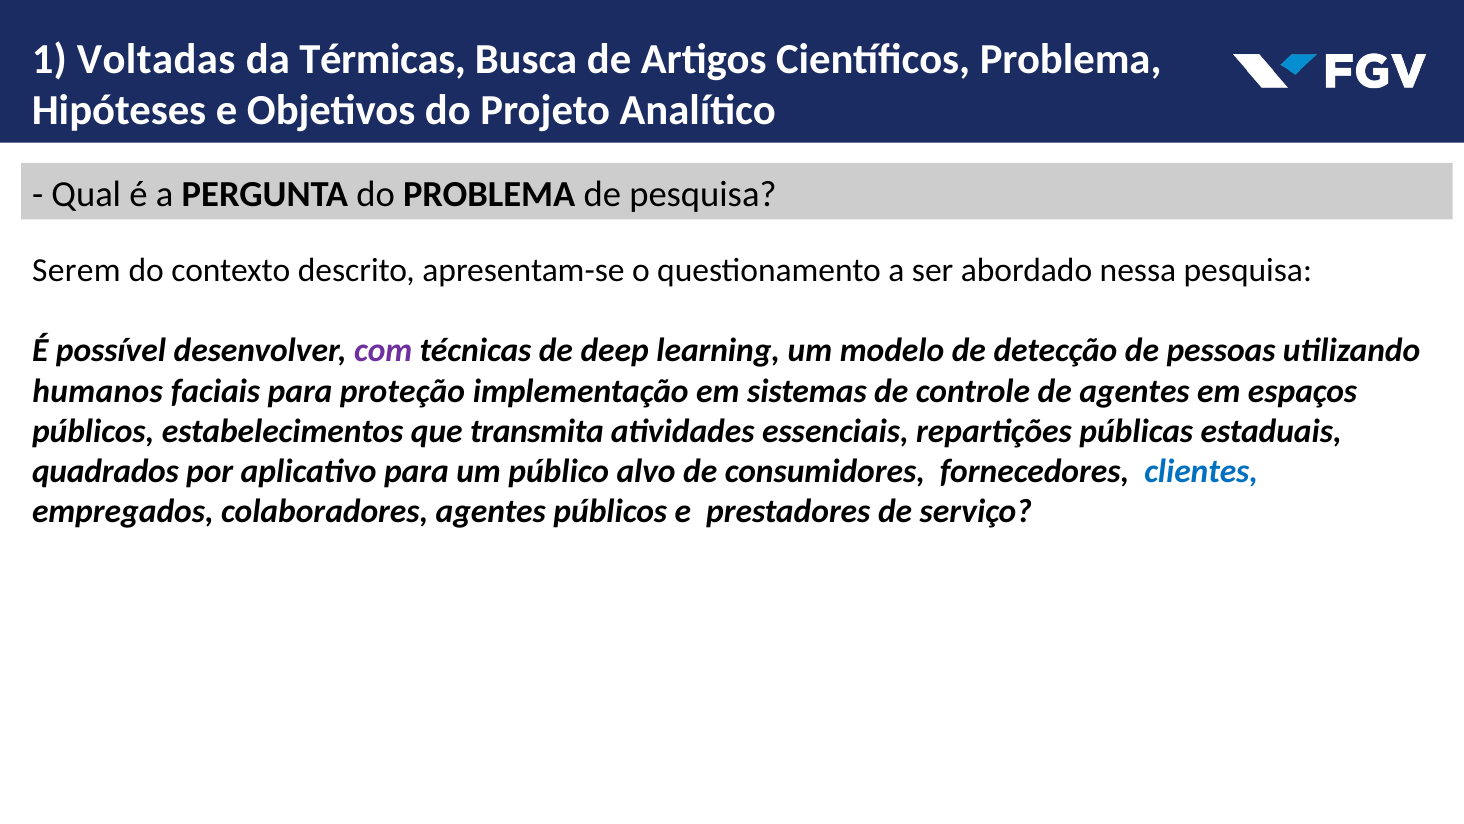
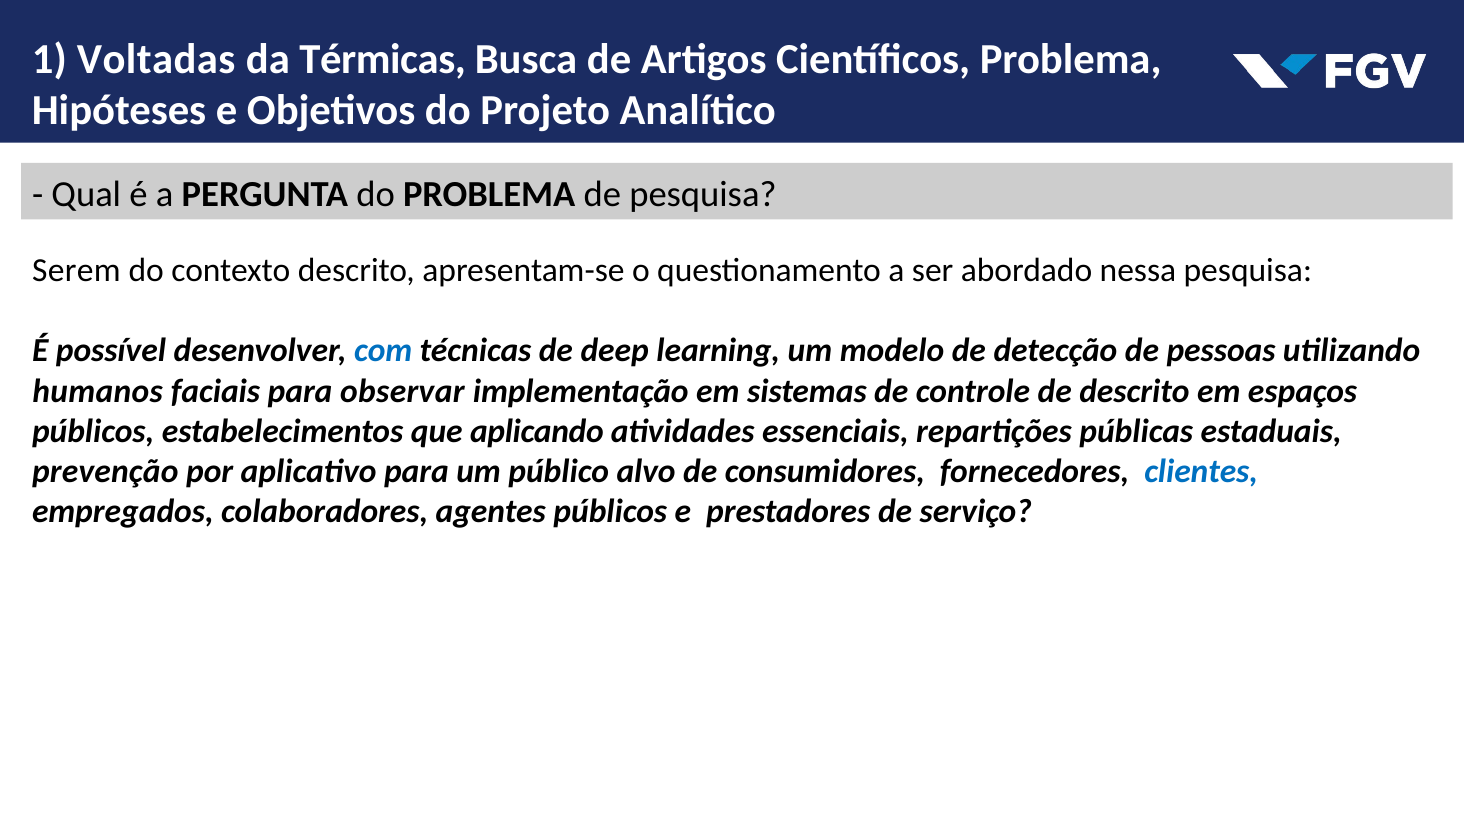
com colour: purple -> blue (383, 350)
proteção: proteção -> observar (402, 391)
de agentes: agentes -> descrito (1134, 391)
transmita: transmita -> aplicando (537, 431)
quadrados: quadrados -> prevenção (105, 471)
